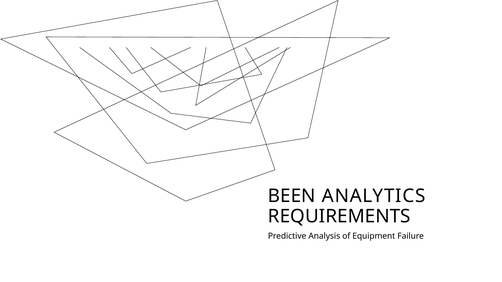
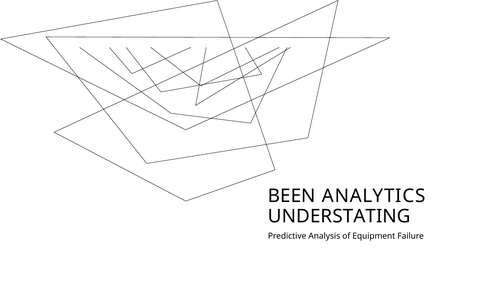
REQUIREMENTS: REQUIREMENTS -> UNDERSTATING (339, 217)
